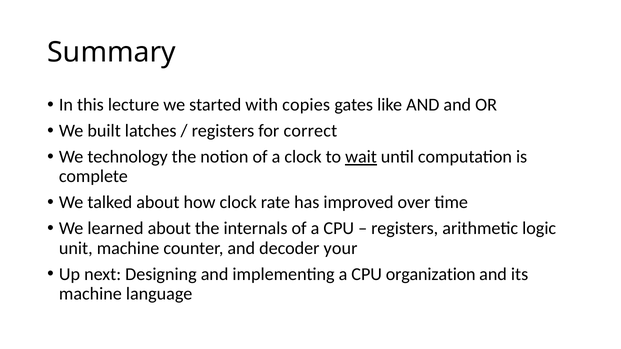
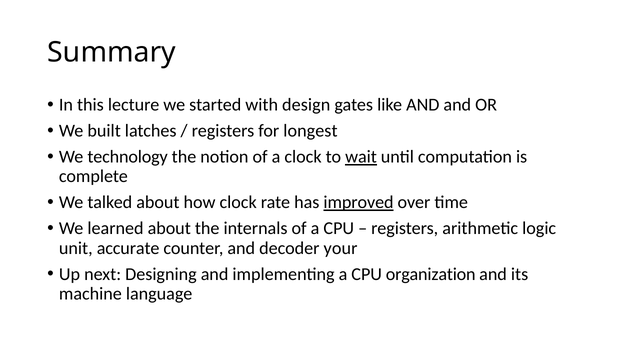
copies: copies -> design (306, 105)
correct: correct -> longest (310, 131)
improved underline: none -> present (359, 203)
unit machine: machine -> accurate (128, 248)
